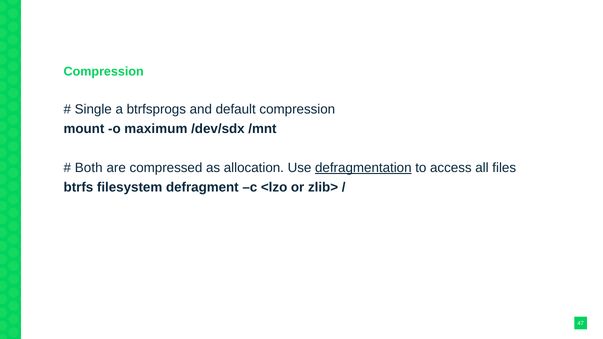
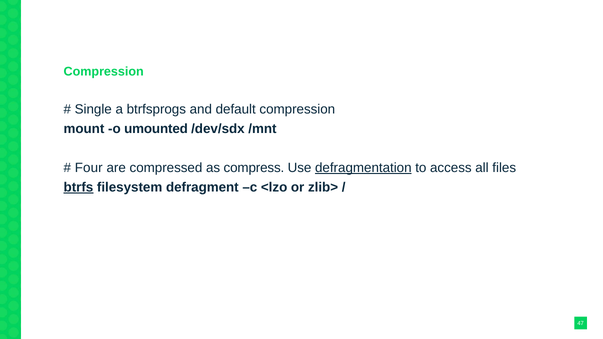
maximum: maximum -> umounted (156, 129)
Both: Both -> Four (89, 168)
allocation: allocation -> compress (254, 168)
btrfs underline: none -> present (78, 187)
